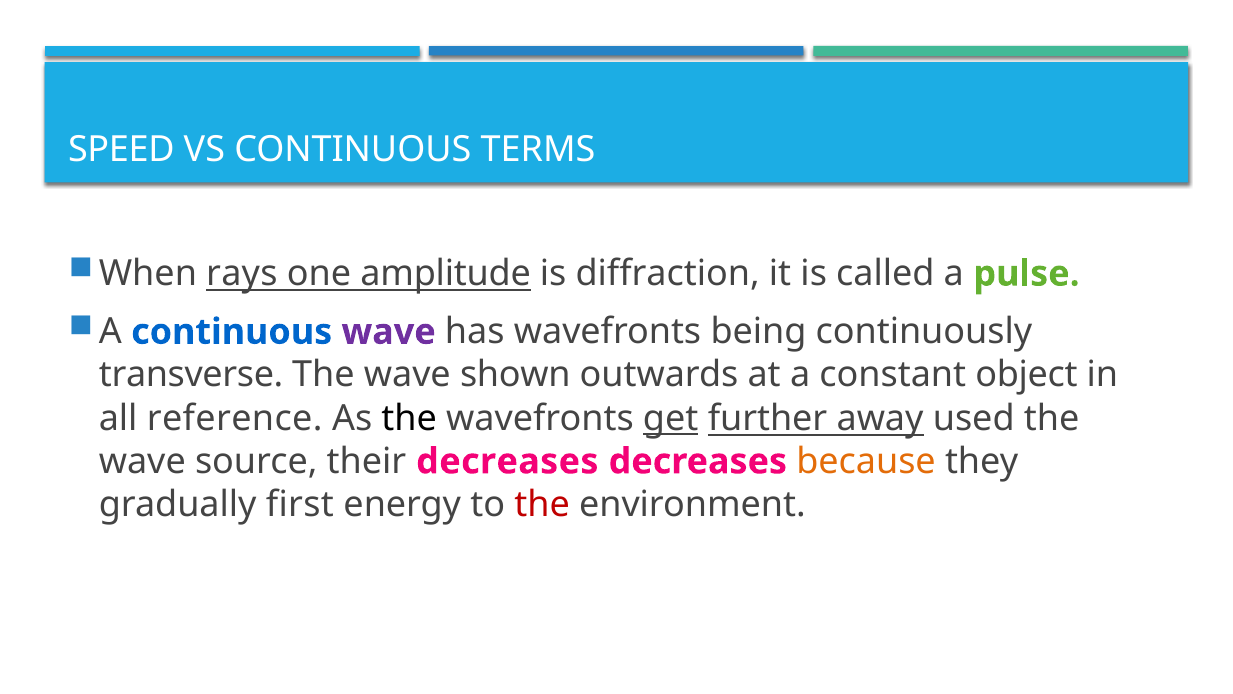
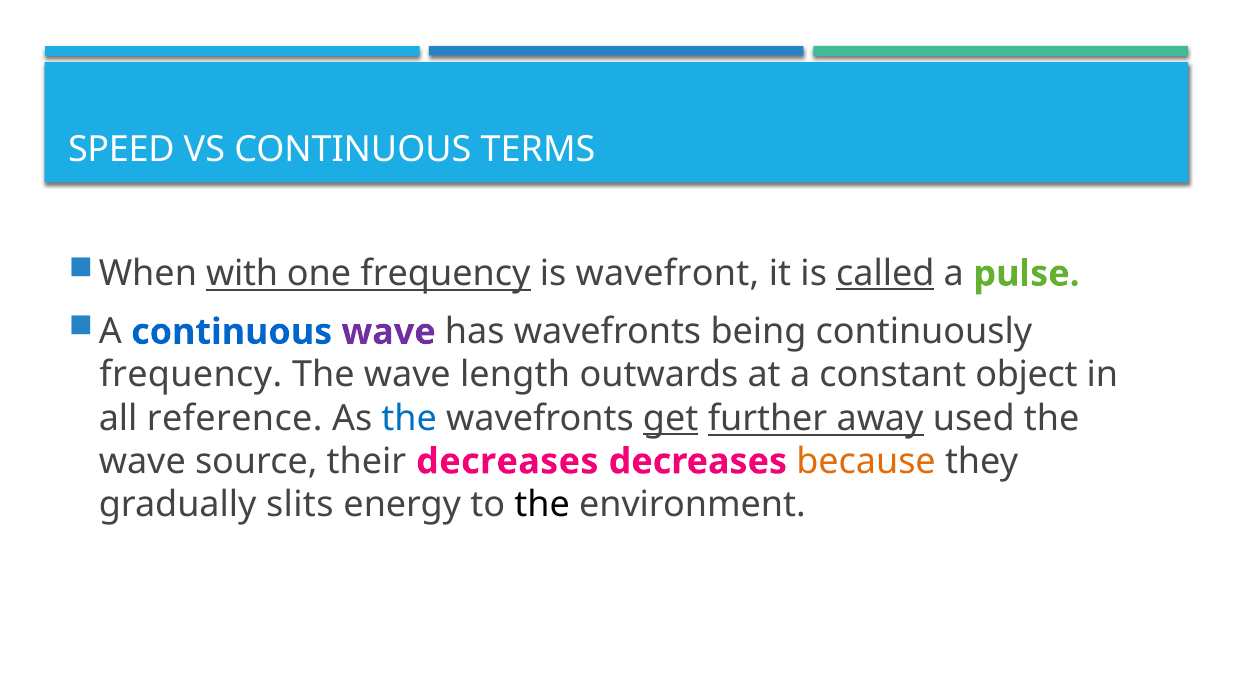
rays: rays -> with (242, 274)
one amplitude: amplitude -> frequency (445, 274)
diffraction: diffraction -> wavefront (667, 274)
called underline: none -> present (885, 274)
transverse: transverse -> frequency (191, 375)
shown: shown -> length (515, 375)
the colour: black -> blue (409, 418)
first: first -> slits (300, 504)
the colour: red -> black (542, 504)
